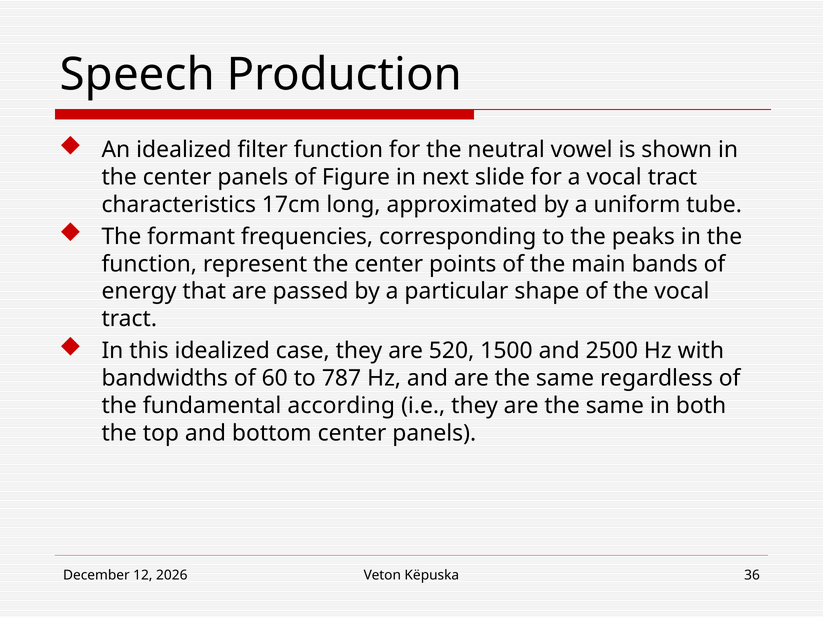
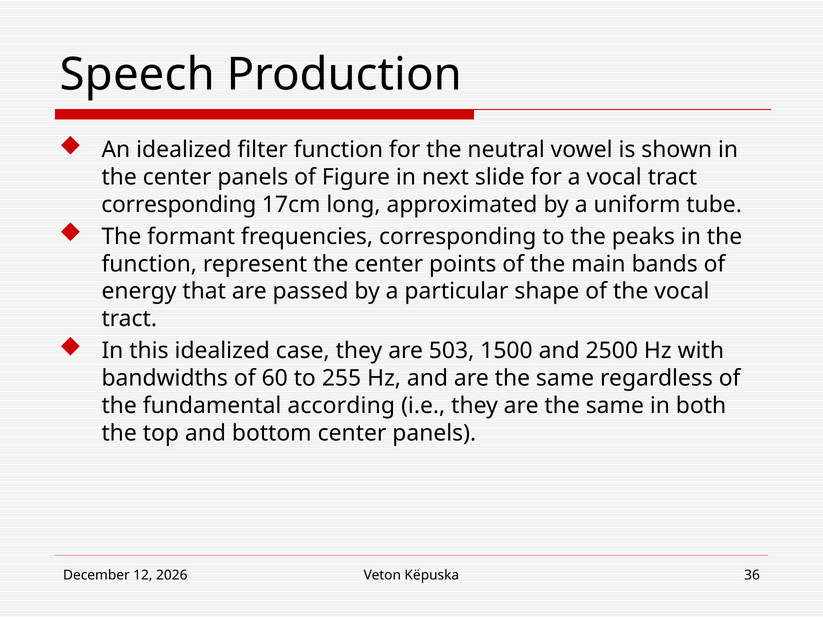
characteristics: characteristics -> corresponding (179, 205)
520: 520 -> 503 (452, 351)
787: 787 -> 255 (342, 378)
